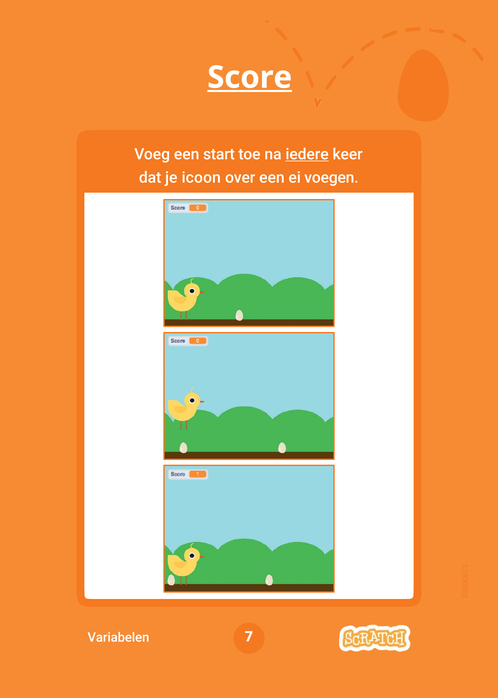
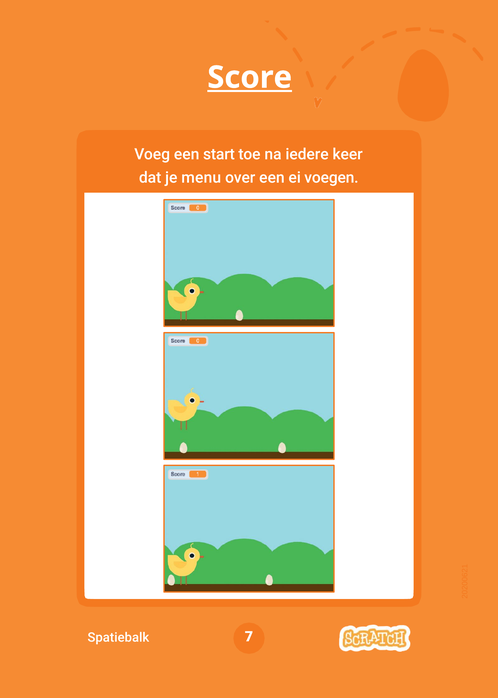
iedere underline: present -> none (307, 154)
icoon: icoon -> menu (201, 178)
Variabelen: Variabelen -> Spatiebalk (118, 637)
